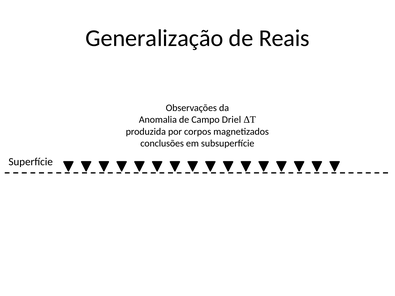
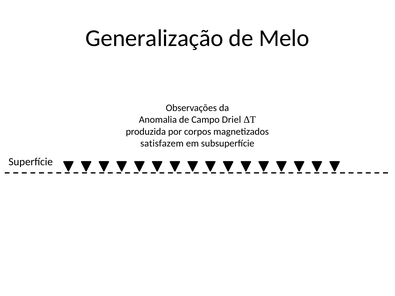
Reais: Reais -> Melo (284, 38)
conclusões: conclusões -> satisfazem (162, 143)
